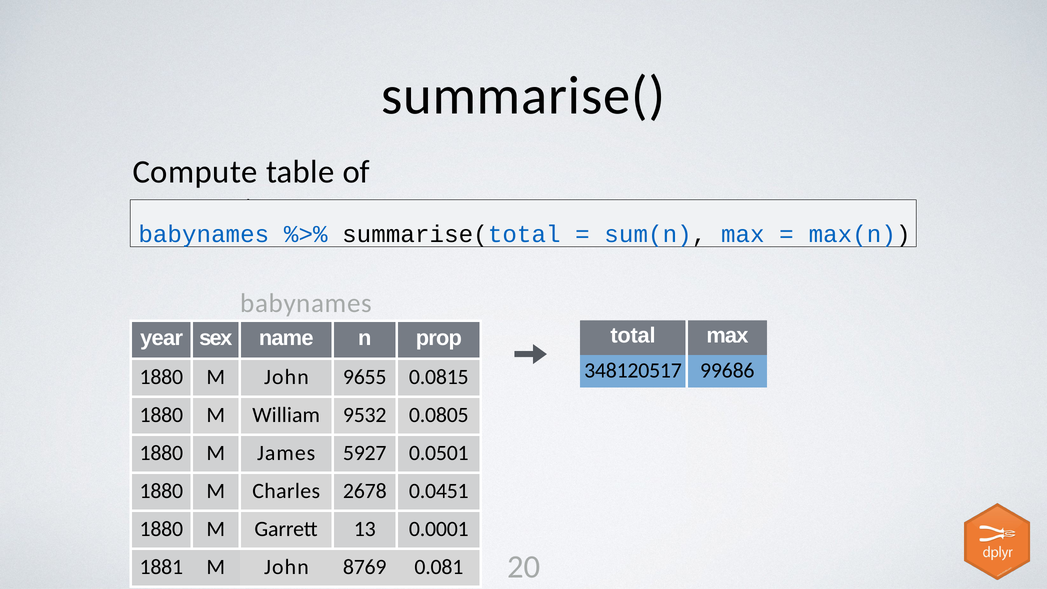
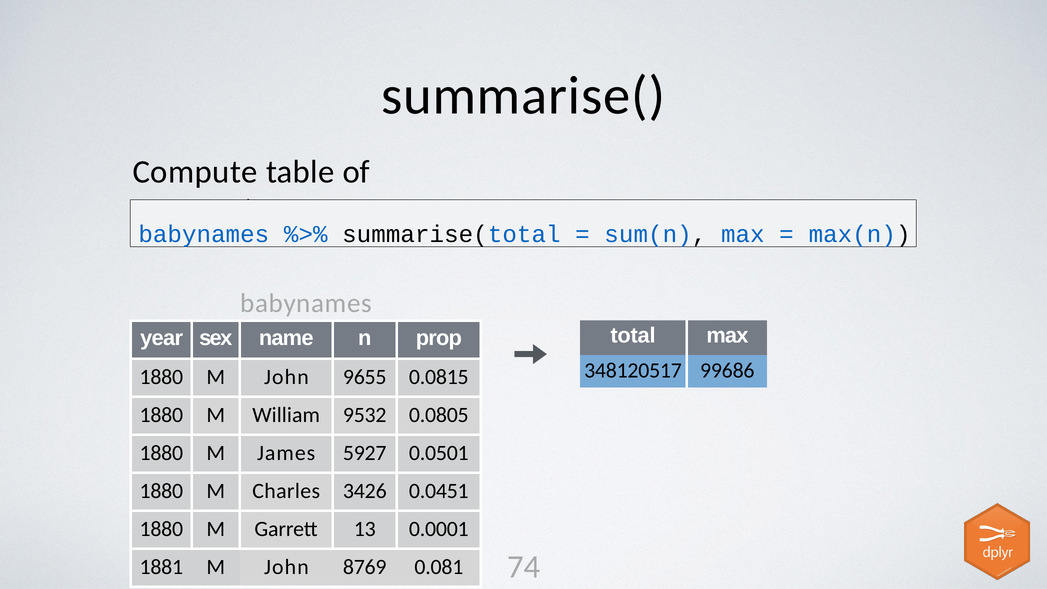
2678: 2678 -> 3426 (365, 491)
20: 20 -> 74 (524, 567)
